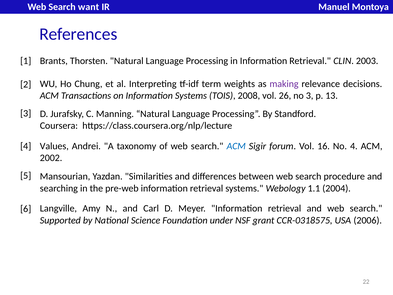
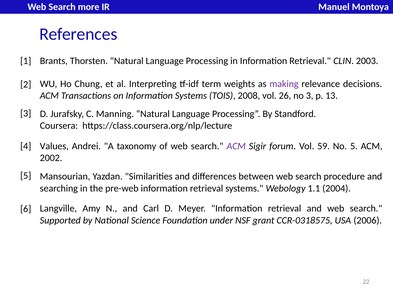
want: want -> more (89, 7)
ACM colour: blue -> purple (236, 146)
16: 16 -> 59 (324, 146)
No 4: 4 -> 5 (354, 146)
